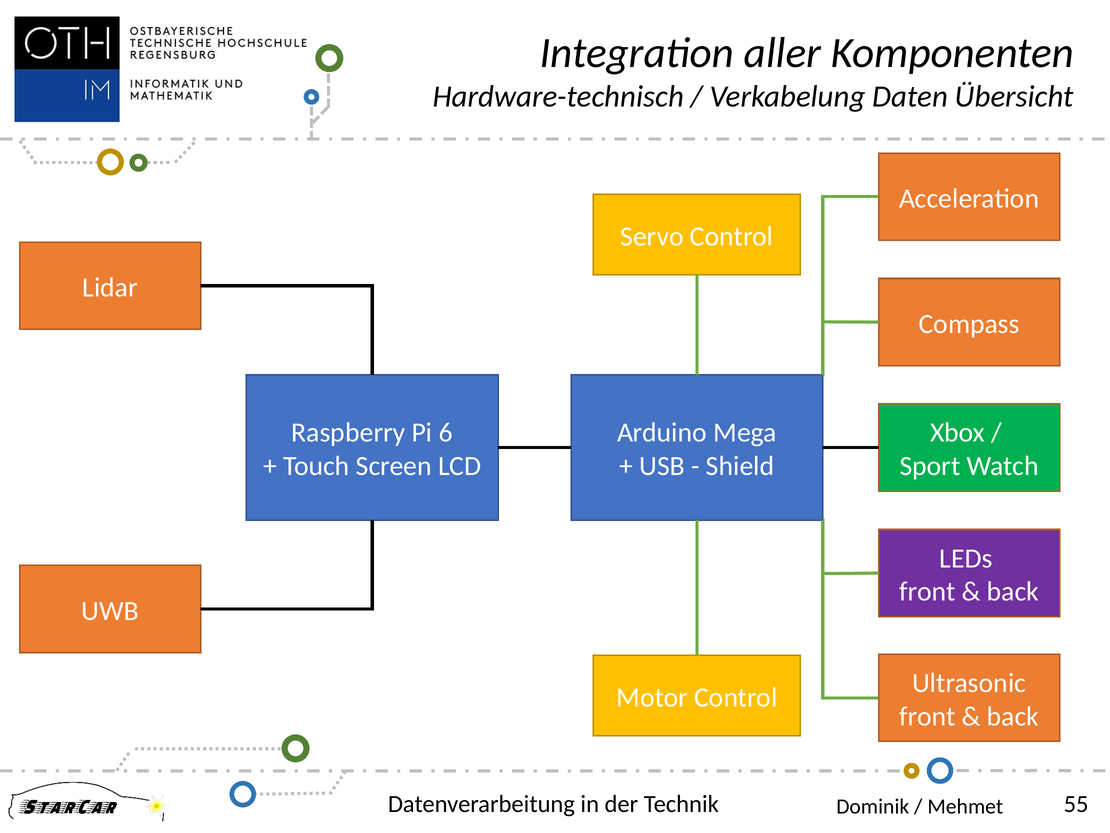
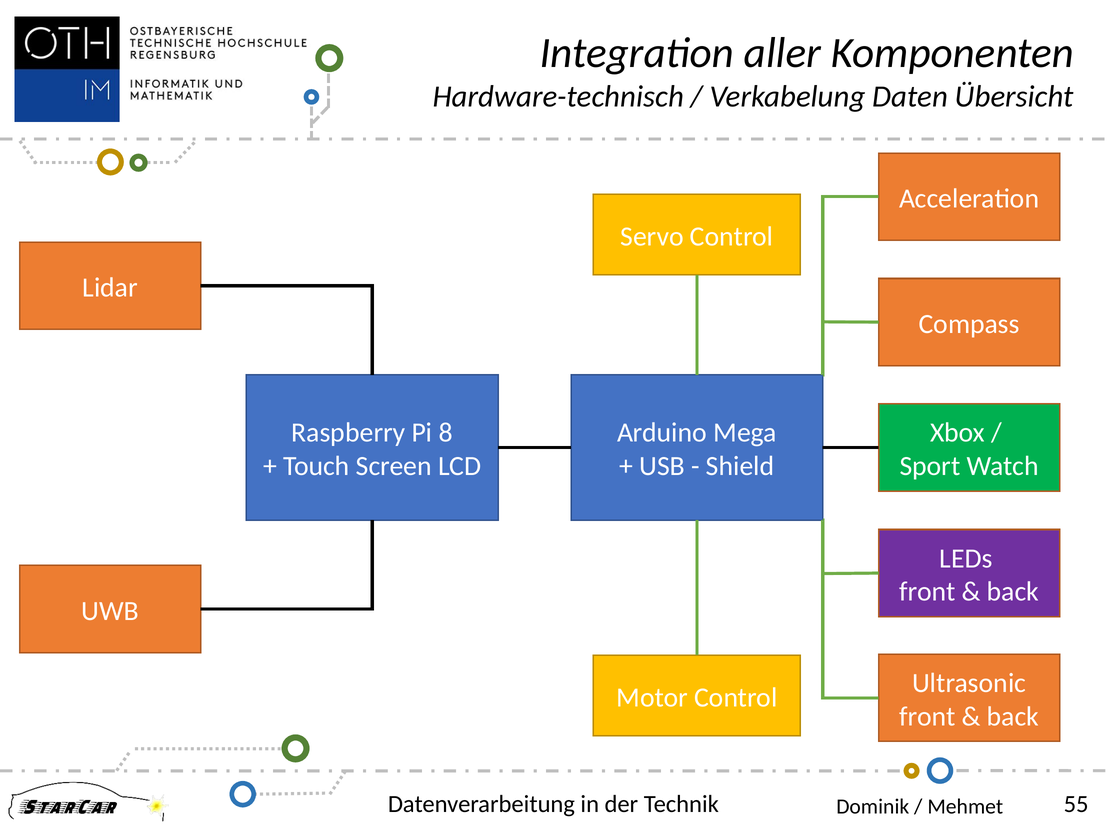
6: 6 -> 8 (446, 432)
